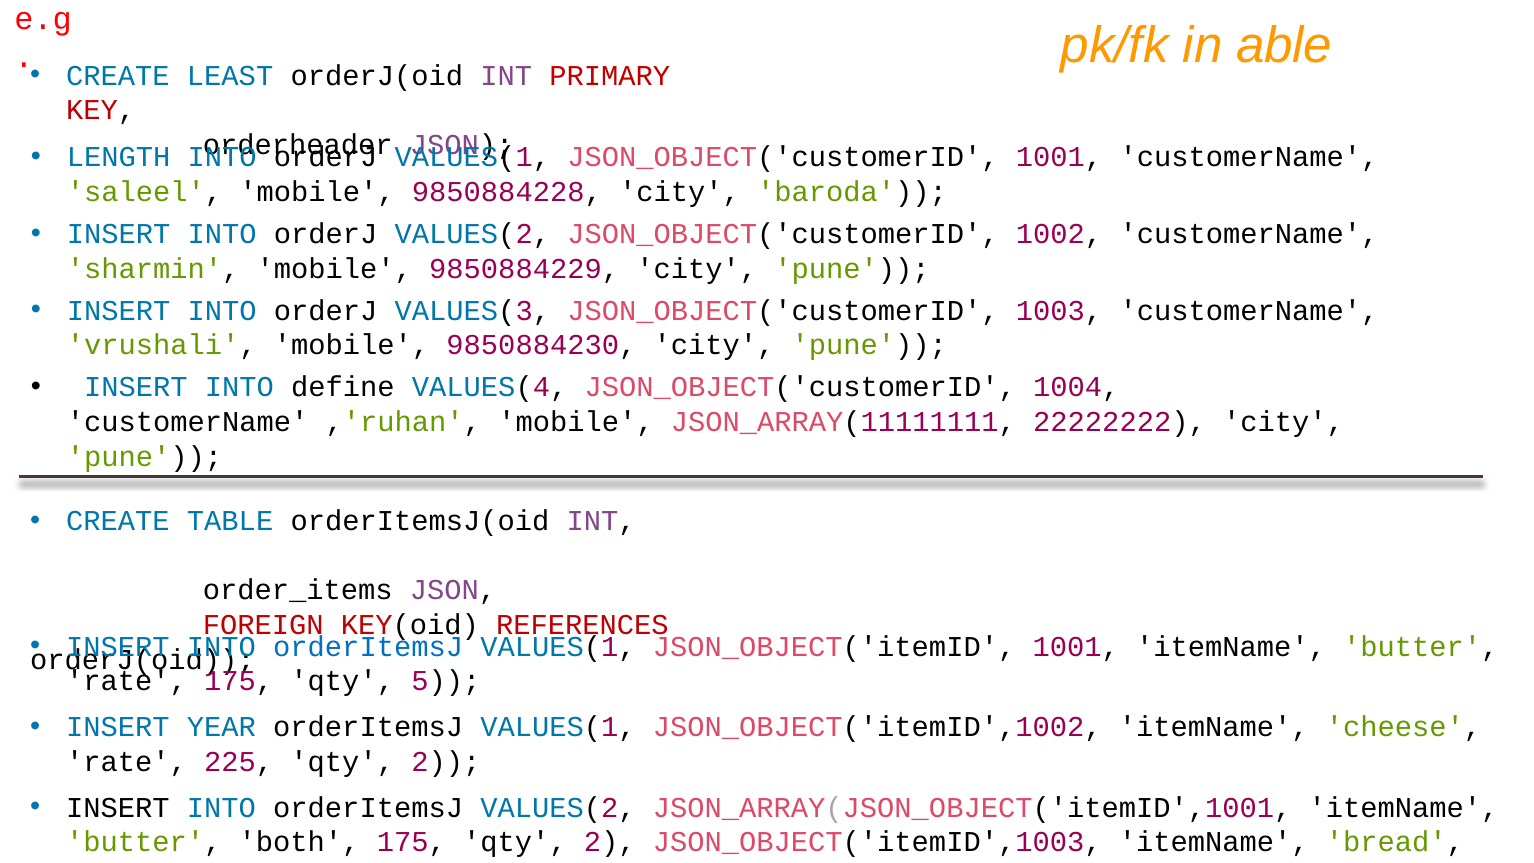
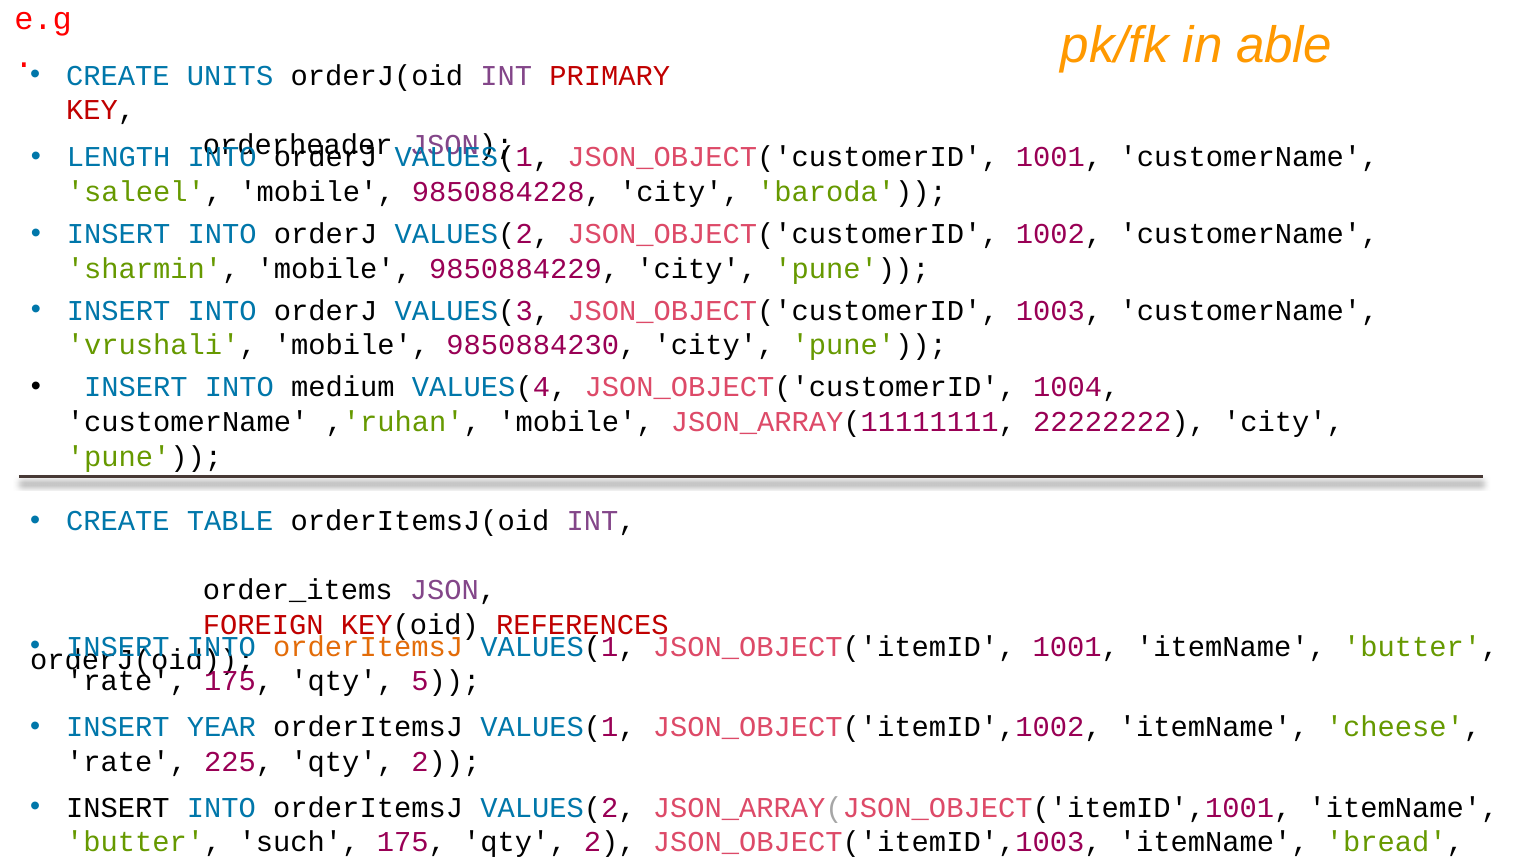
LEAST: LEAST -> UNITS (230, 76)
define: define -> medium (343, 387)
orderItemsJ colour: blue -> orange (368, 647)
both: both -> such (299, 842)
